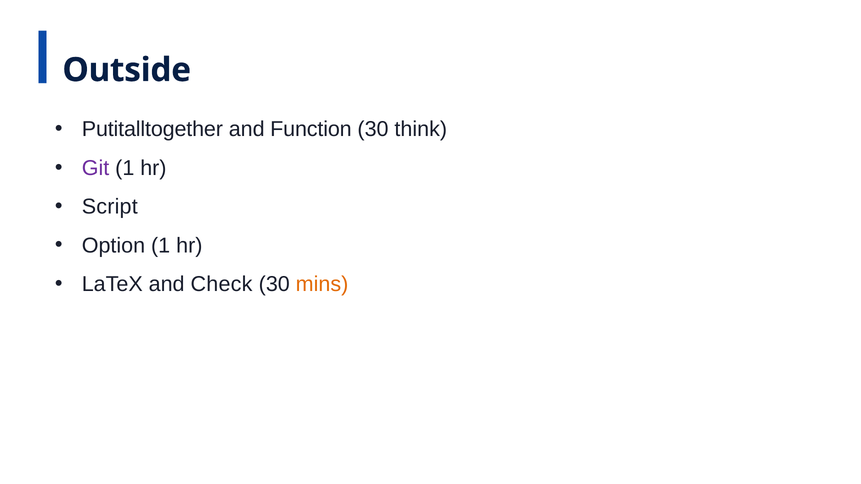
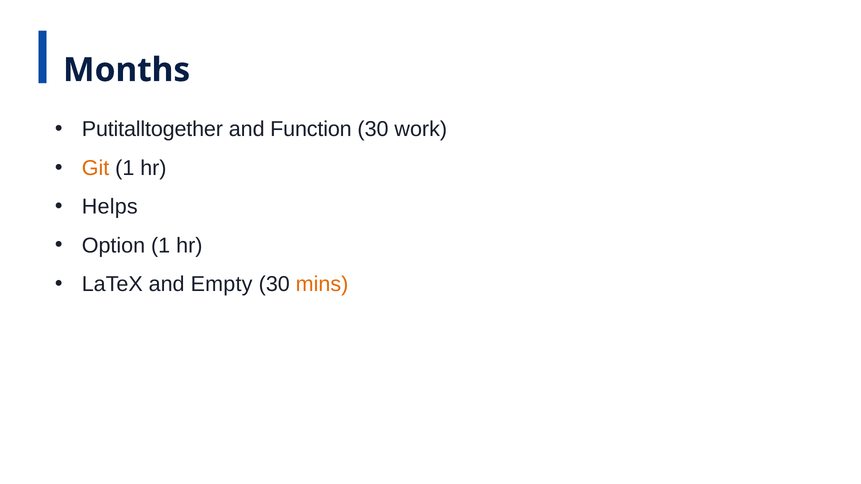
Outside: Outside -> Months (127, 70)
think: think -> work (421, 129)
Git colour: purple -> orange (96, 168)
Script: Script -> Helps (110, 207)
Check: Check -> Empty (222, 284)
